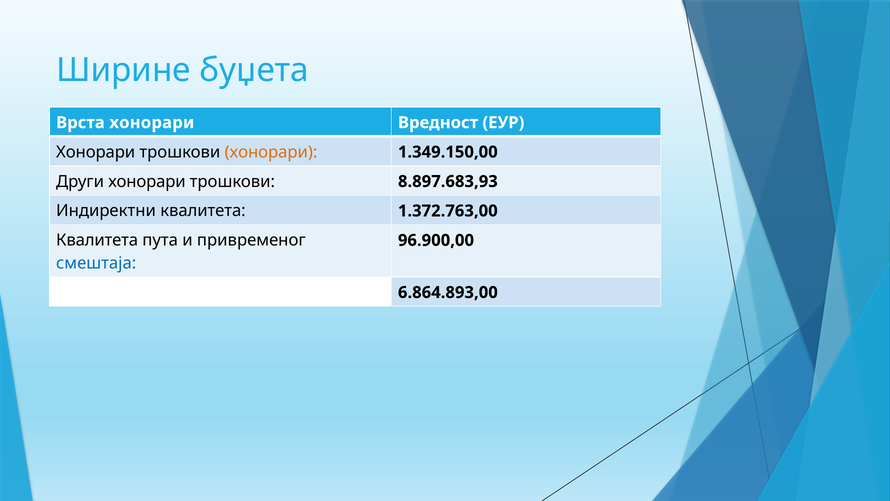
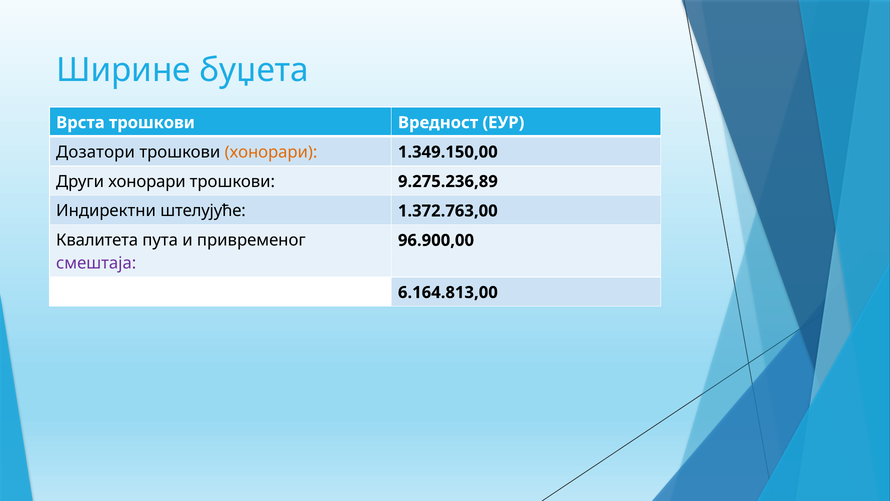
Врста хонорари: хонорари -> трошкови (152, 123)
Хонорари: Хонорари -> Дозатори (96, 152)
8.897.683,93: 8.897.683,93 -> 9.275.236,89 (448, 181)
Индиректни квалитета: квалитета -> штелујуће (203, 211)
смештаја colour: blue -> purple (96, 263)
6.864.893,00: 6.864.893,00 -> 6.164.813,00 (448, 292)
